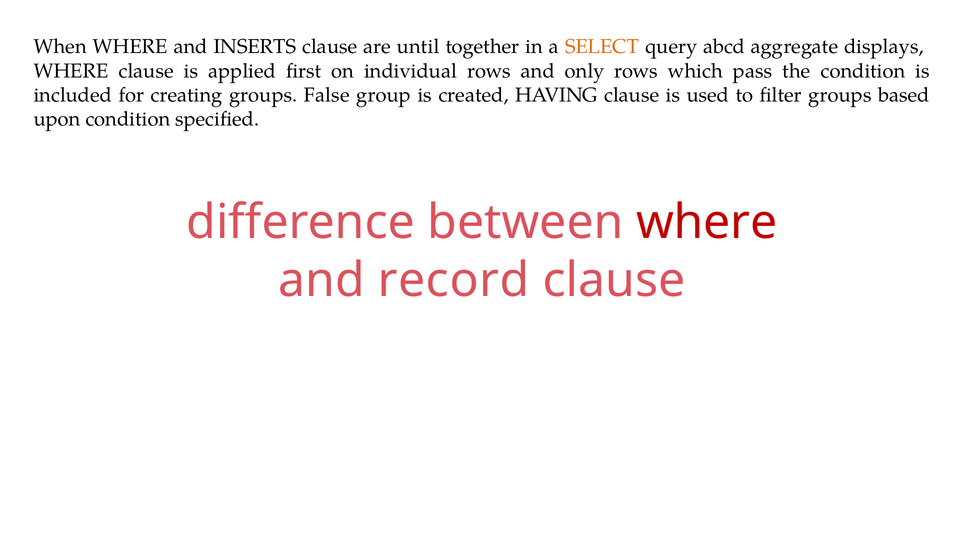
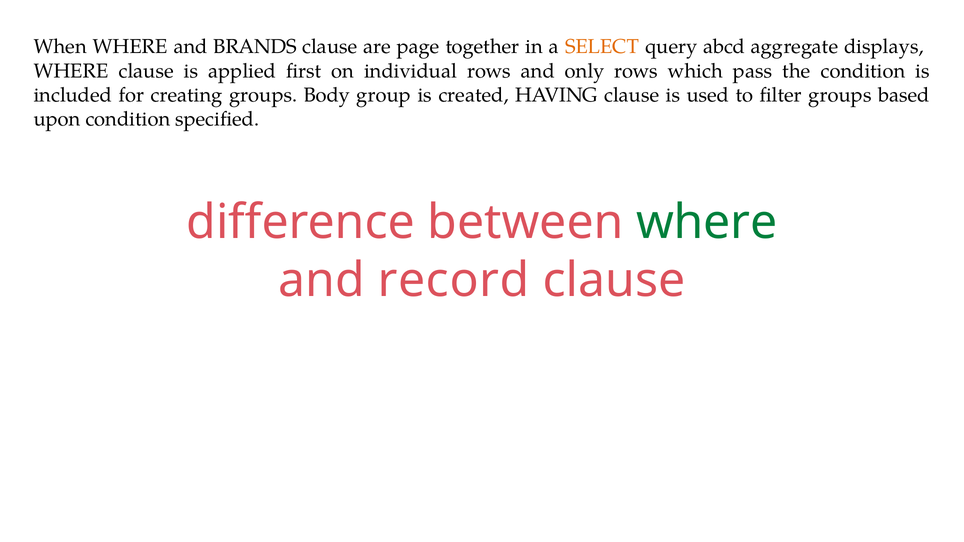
INSERTS: INSERTS -> BRANDS (255, 47)
until: until -> page (418, 47)
False: False -> Body (327, 95)
where colour: red -> green (707, 223)
